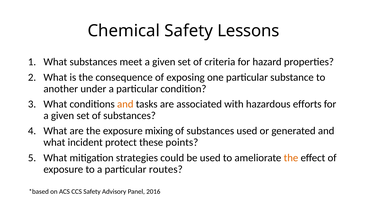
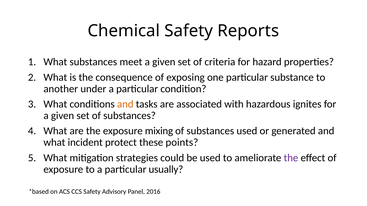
Lessons: Lessons -> Reports (248, 31)
efforts: efforts -> ignites (307, 104)
the colour: orange -> purple (291, 158)
routes: routes -> usually (166, 170)
